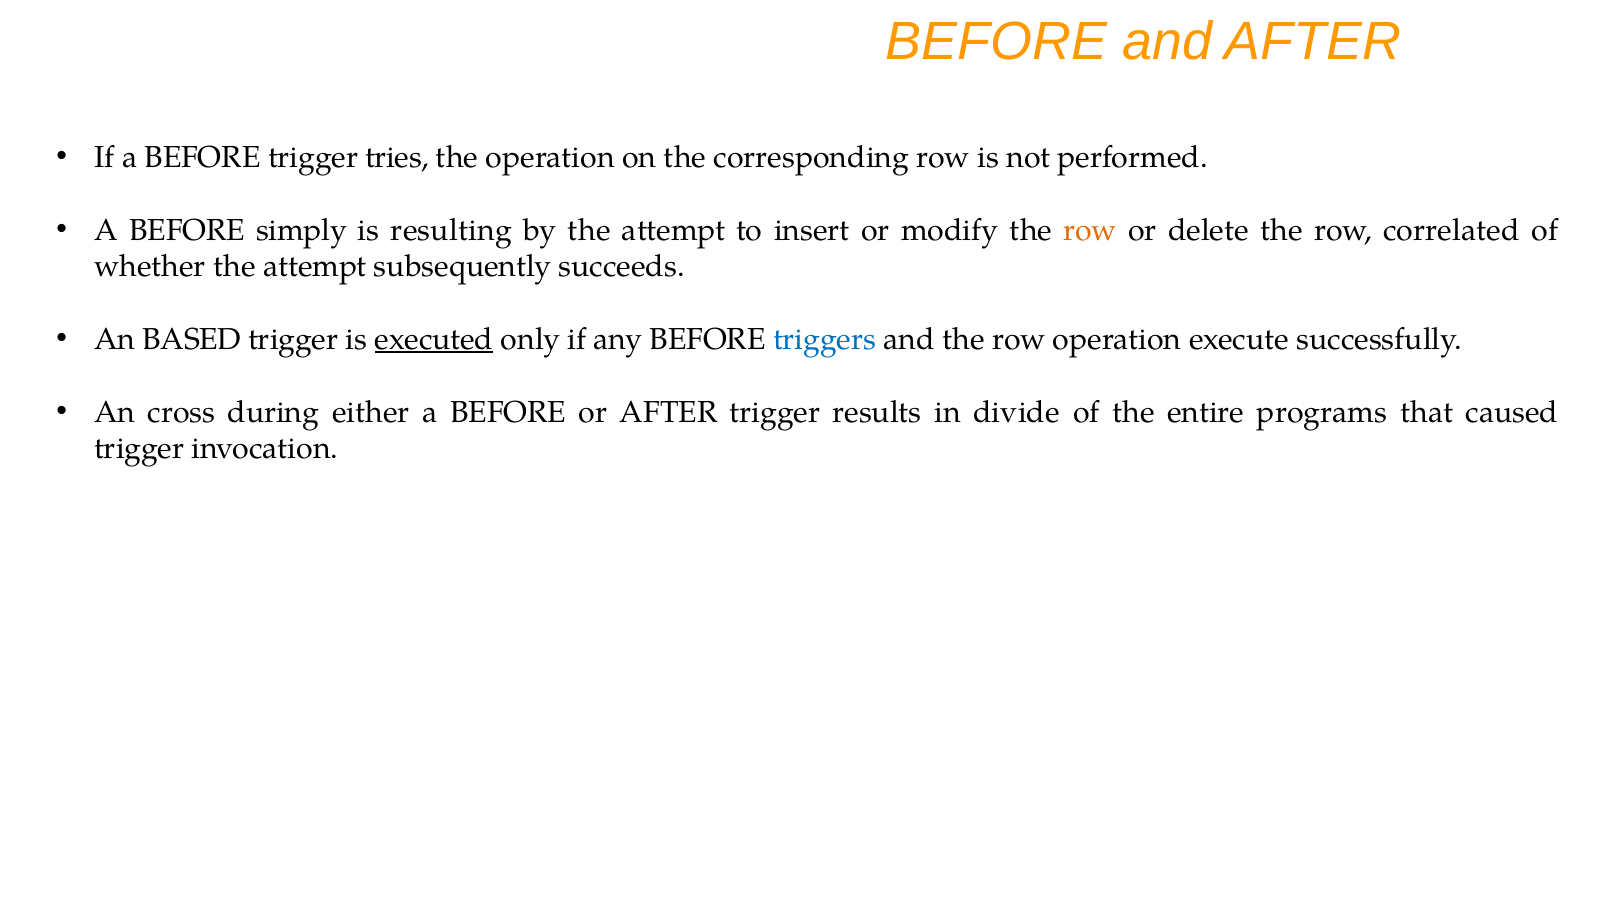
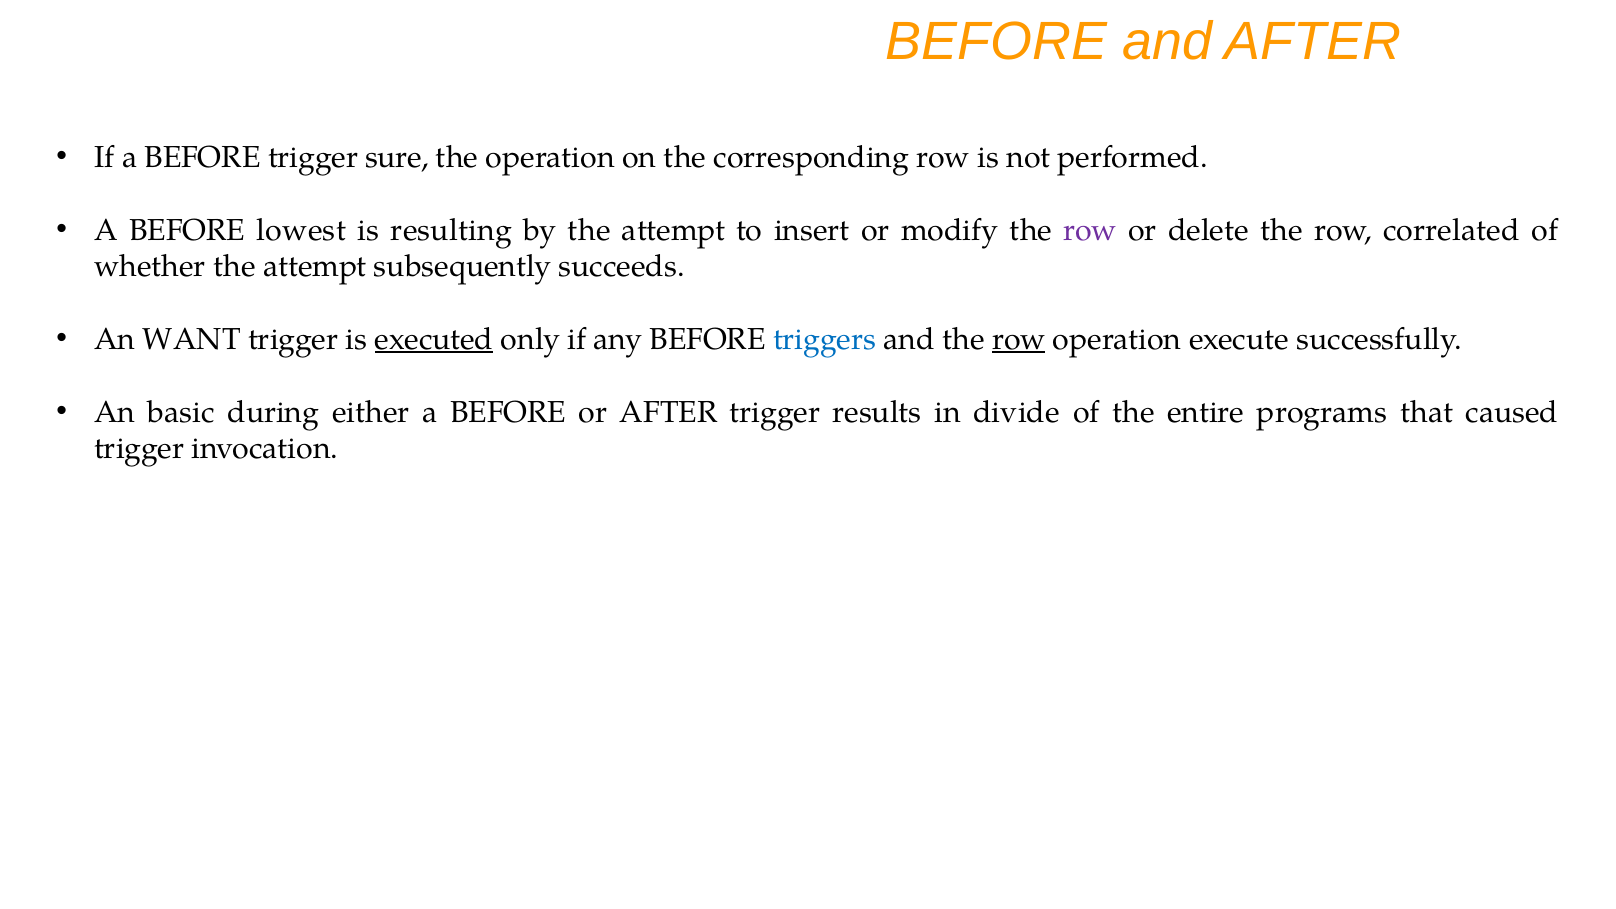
tries: tries -> sure (397, 158)
simply: simply -> lowest (301, 230)
row colour: orange -> purple (1091, 230)
BASED: BASED -> WANT (192, 339)
row underline: none -> present (1019, 339)
cross: cross -> basic (181, 412)
